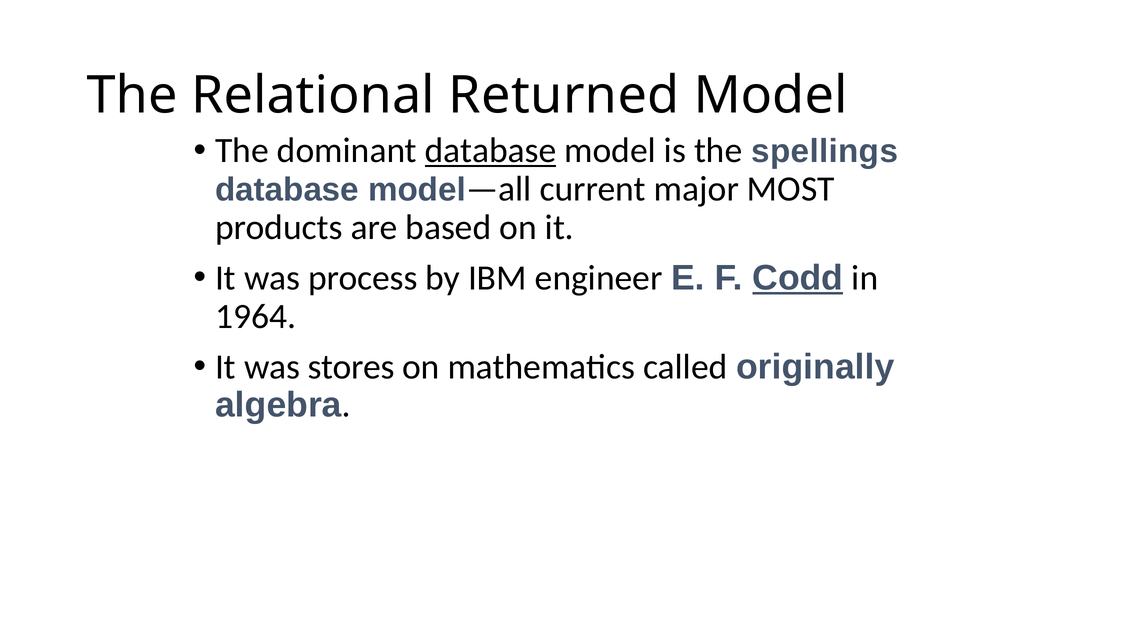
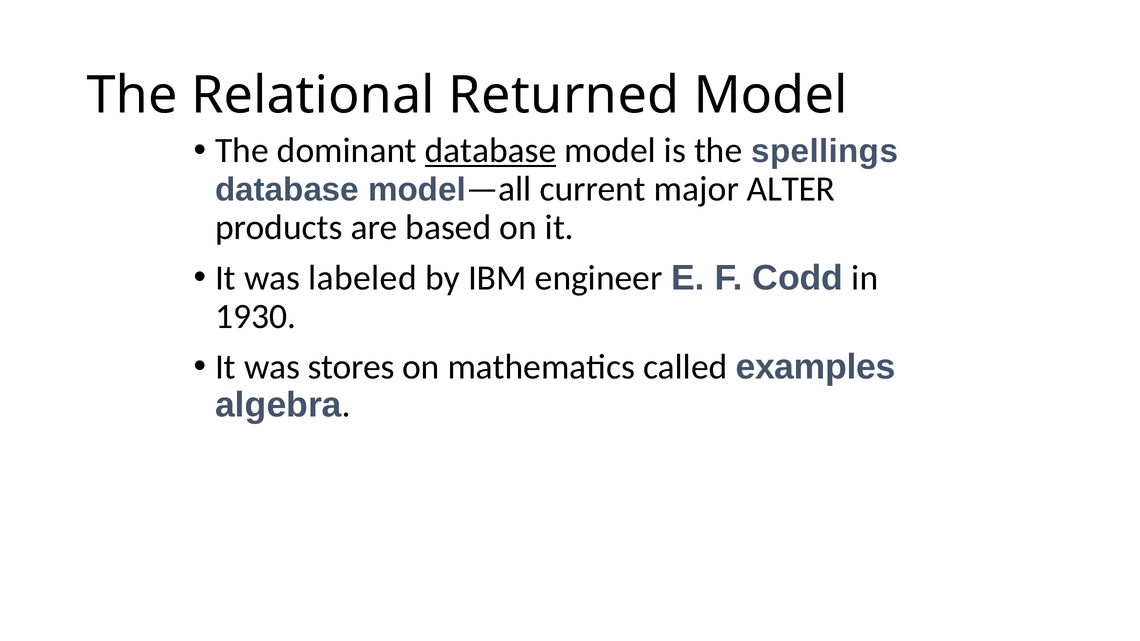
MOST: MOST -> ALTER (791, 189)
process: process -> labeled (363, 278)
Codd underline: present -> none (798, 278)
1964: 1964 -> 1930 (256, 317)
originally: originally -> examples (815, 367)
